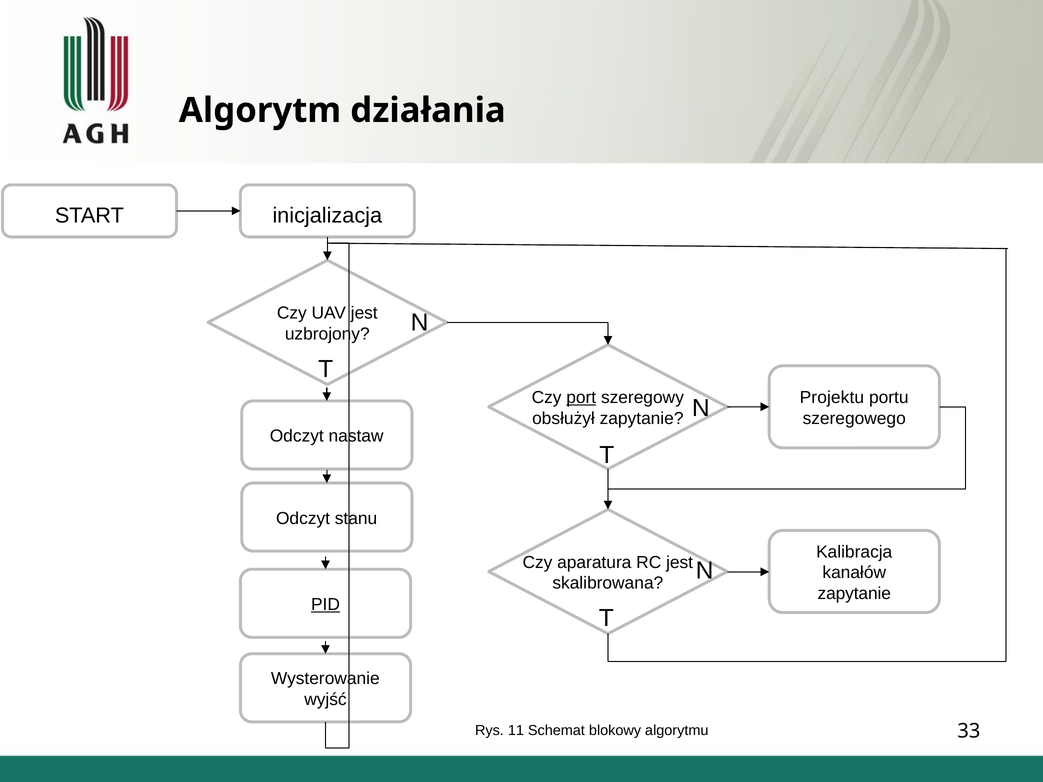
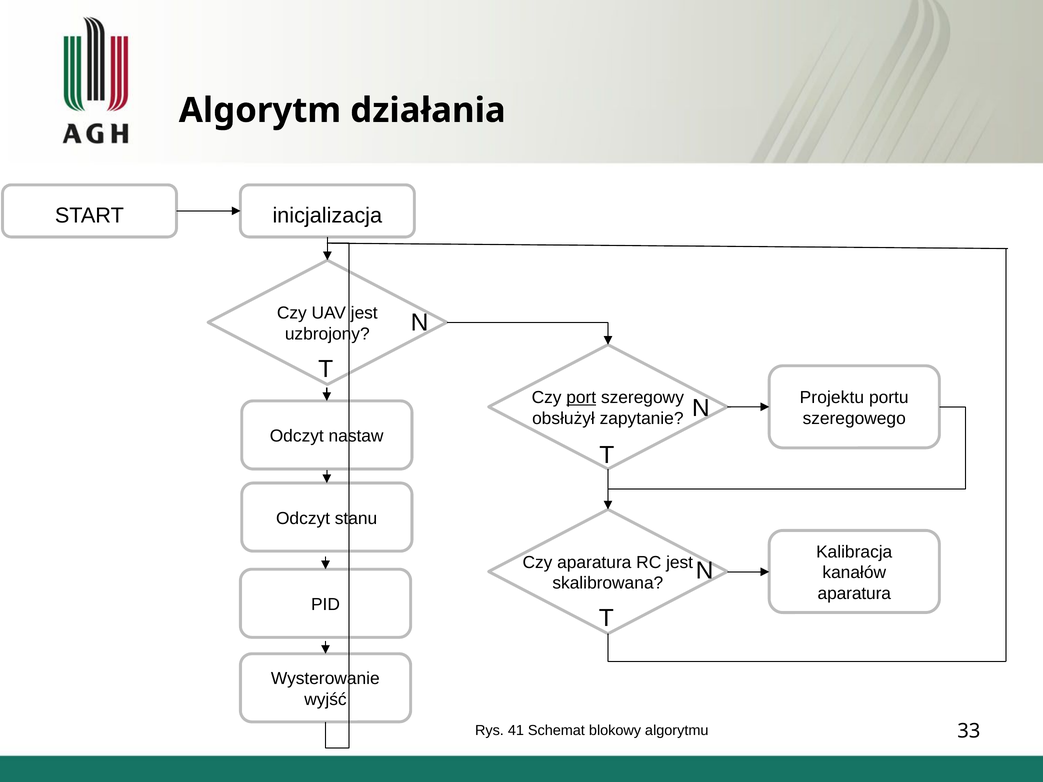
zapytanie: zapytanie -> aparatura (854, 594)
PID underline: present -> none (325, 605)
11: 11 -> 41 (516, 731)
